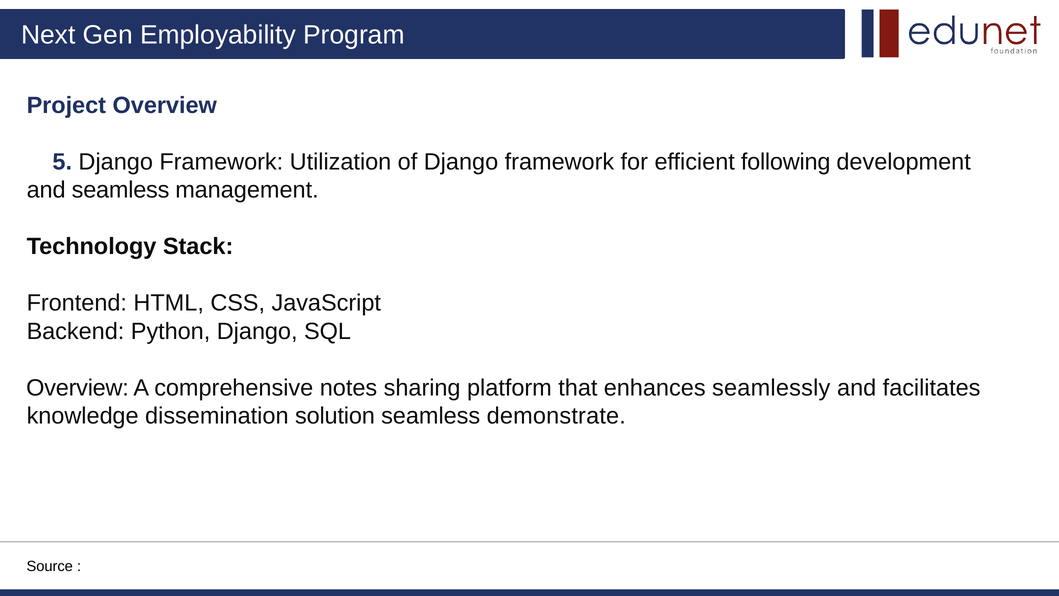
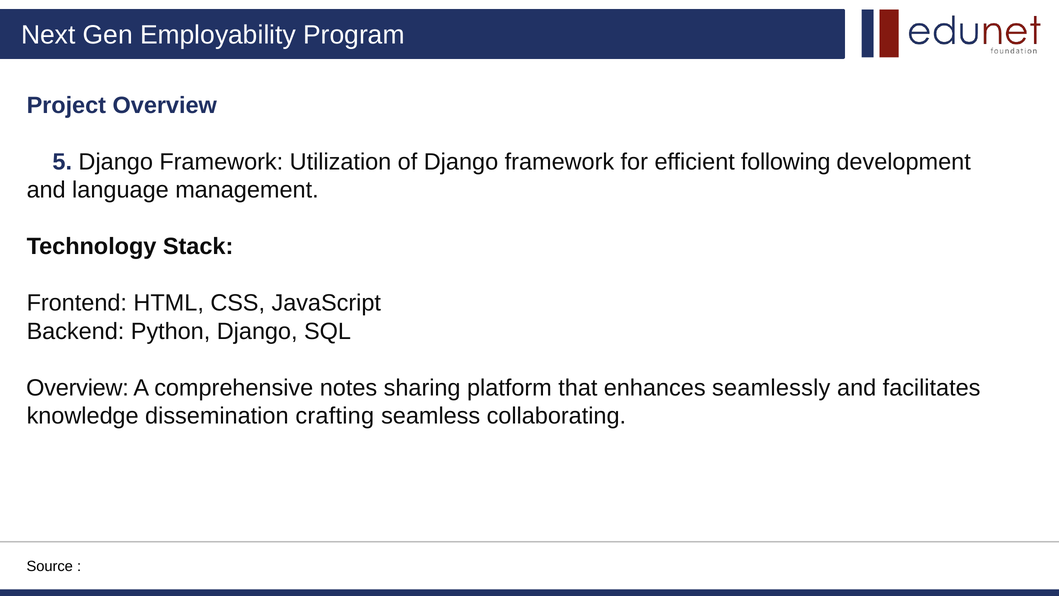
and seamless: seamless -> language (120, 190)
solution: solution -> crafting (335, 416)
demonstrate: demonstrate -> collaborating (556, 416)
